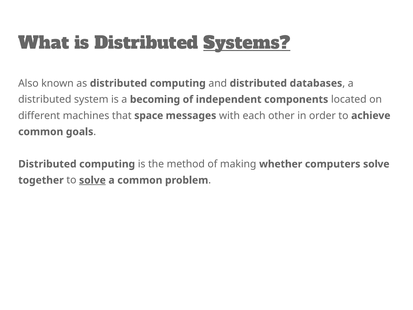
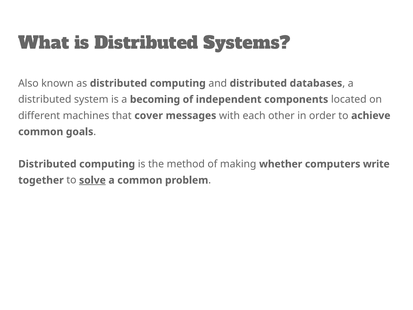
Systems underline: present -> none (247, 43)
space: space -> cover (149, 116)
computers solve: solve -> write (376, 164)
